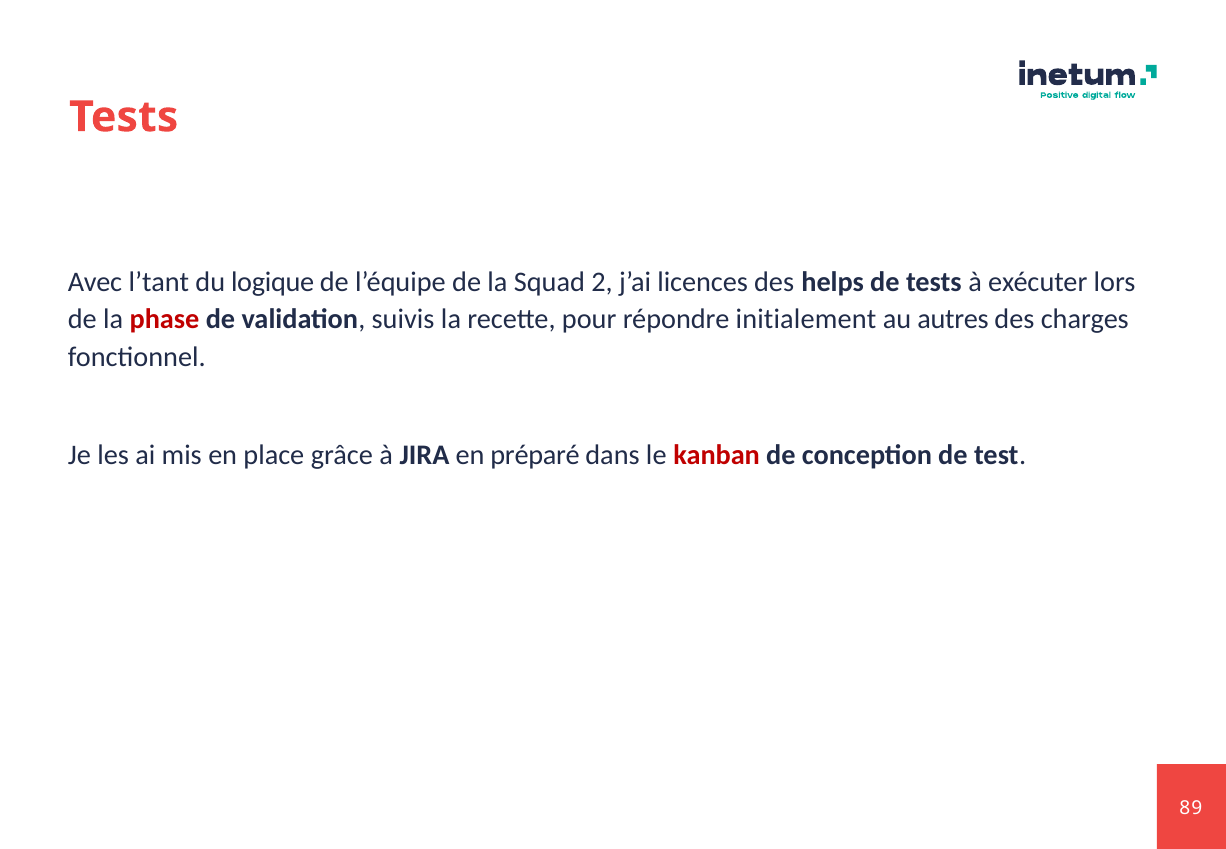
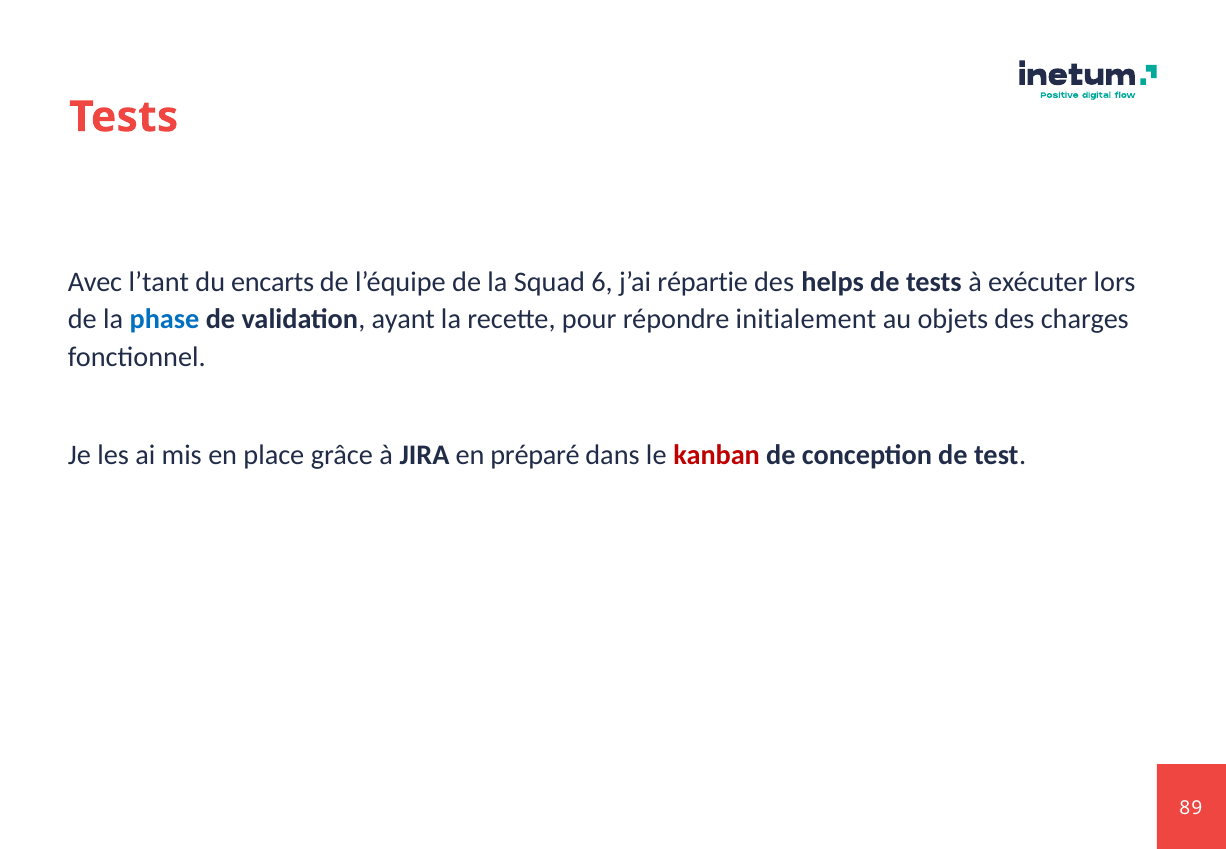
logique: logique -> encarts (273, 282)
2: 2 -> 6 (602, 282)
licences: licences -> répartie (703, 282)
phase colour: red -> blue (165, 319)
suivis: suivis -> ayant (403, 319)
autres: autres -> objets (953, 319)
